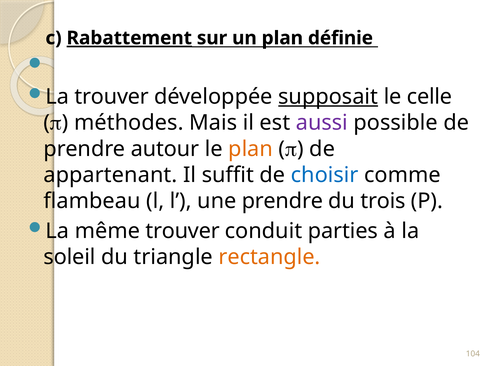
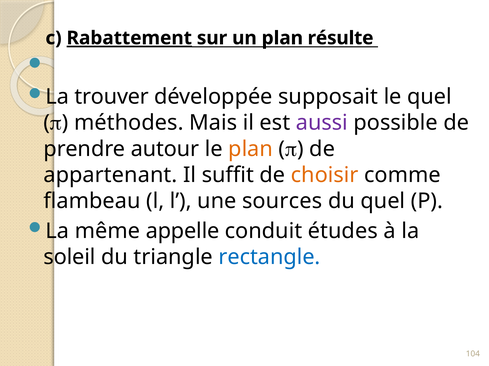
définie: définie -> résulte (341, 38)
supposait underline: present -> none (328, 97)
le celle: celle -> quel (429, 97)
choisir colour: blue -> orange (325, 175)
une prendre: prendre -> sources (282, 201)
du trois: trois -> quel (383, 201)
même trouver: trouver -> appelle (183, 231)
parties: parties -> études (343, 231)
rectangle colour: orange -> blue (270, 258)
